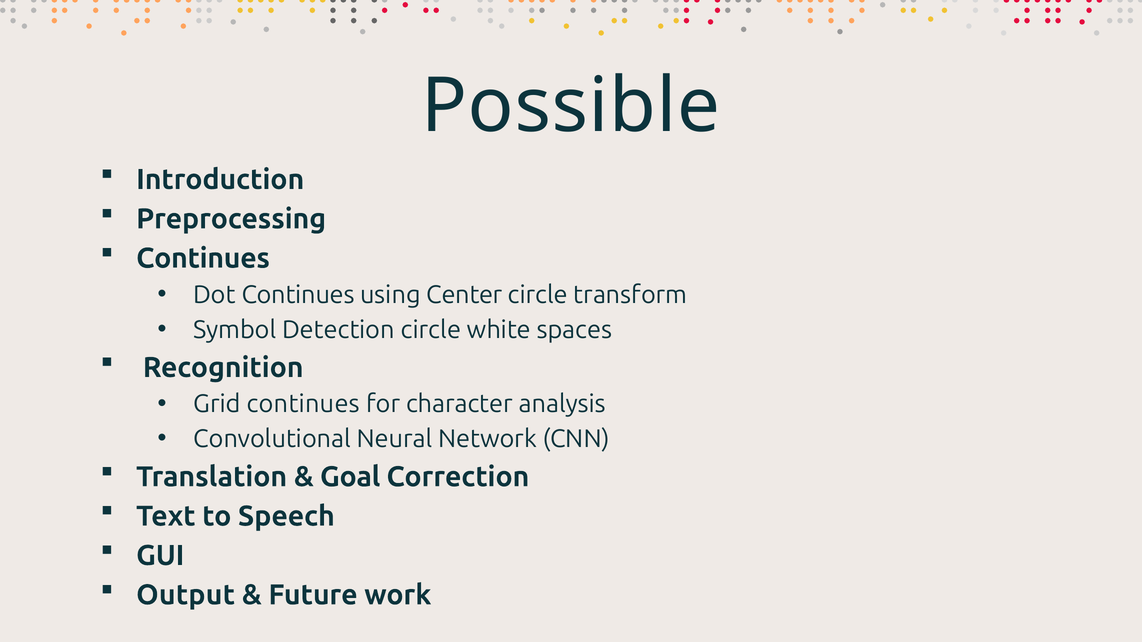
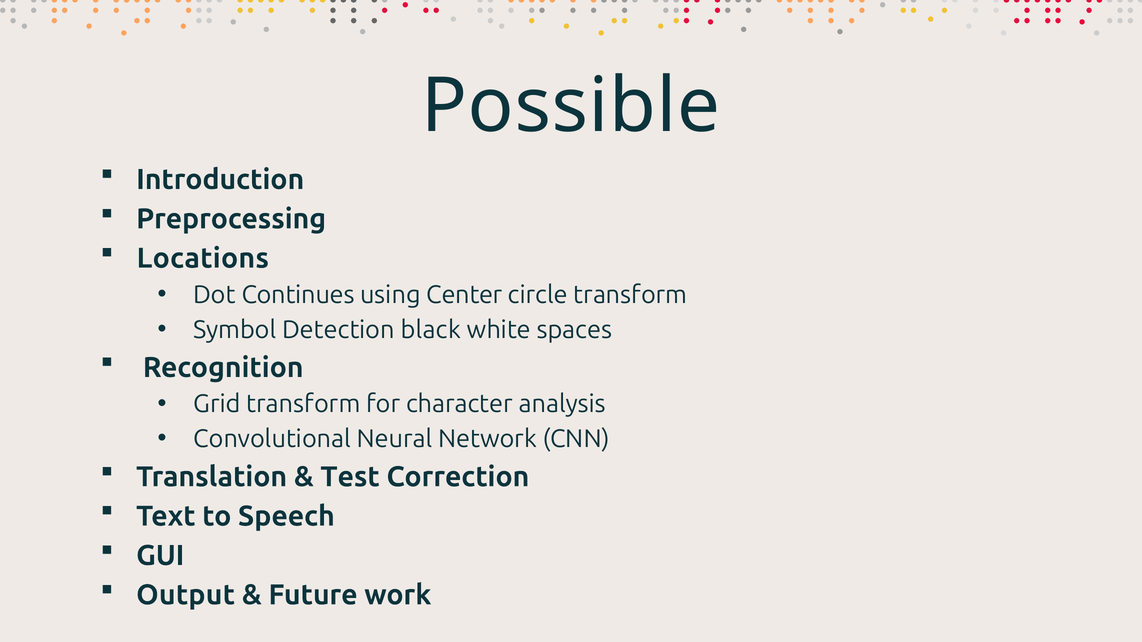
Continues: Continues -> Locations (203, 258)
Detection circle: circle -> black (431, 330)
Grid continues: continues -> transform (303, 404)
Goal: Goal -> Test (350, 477)
